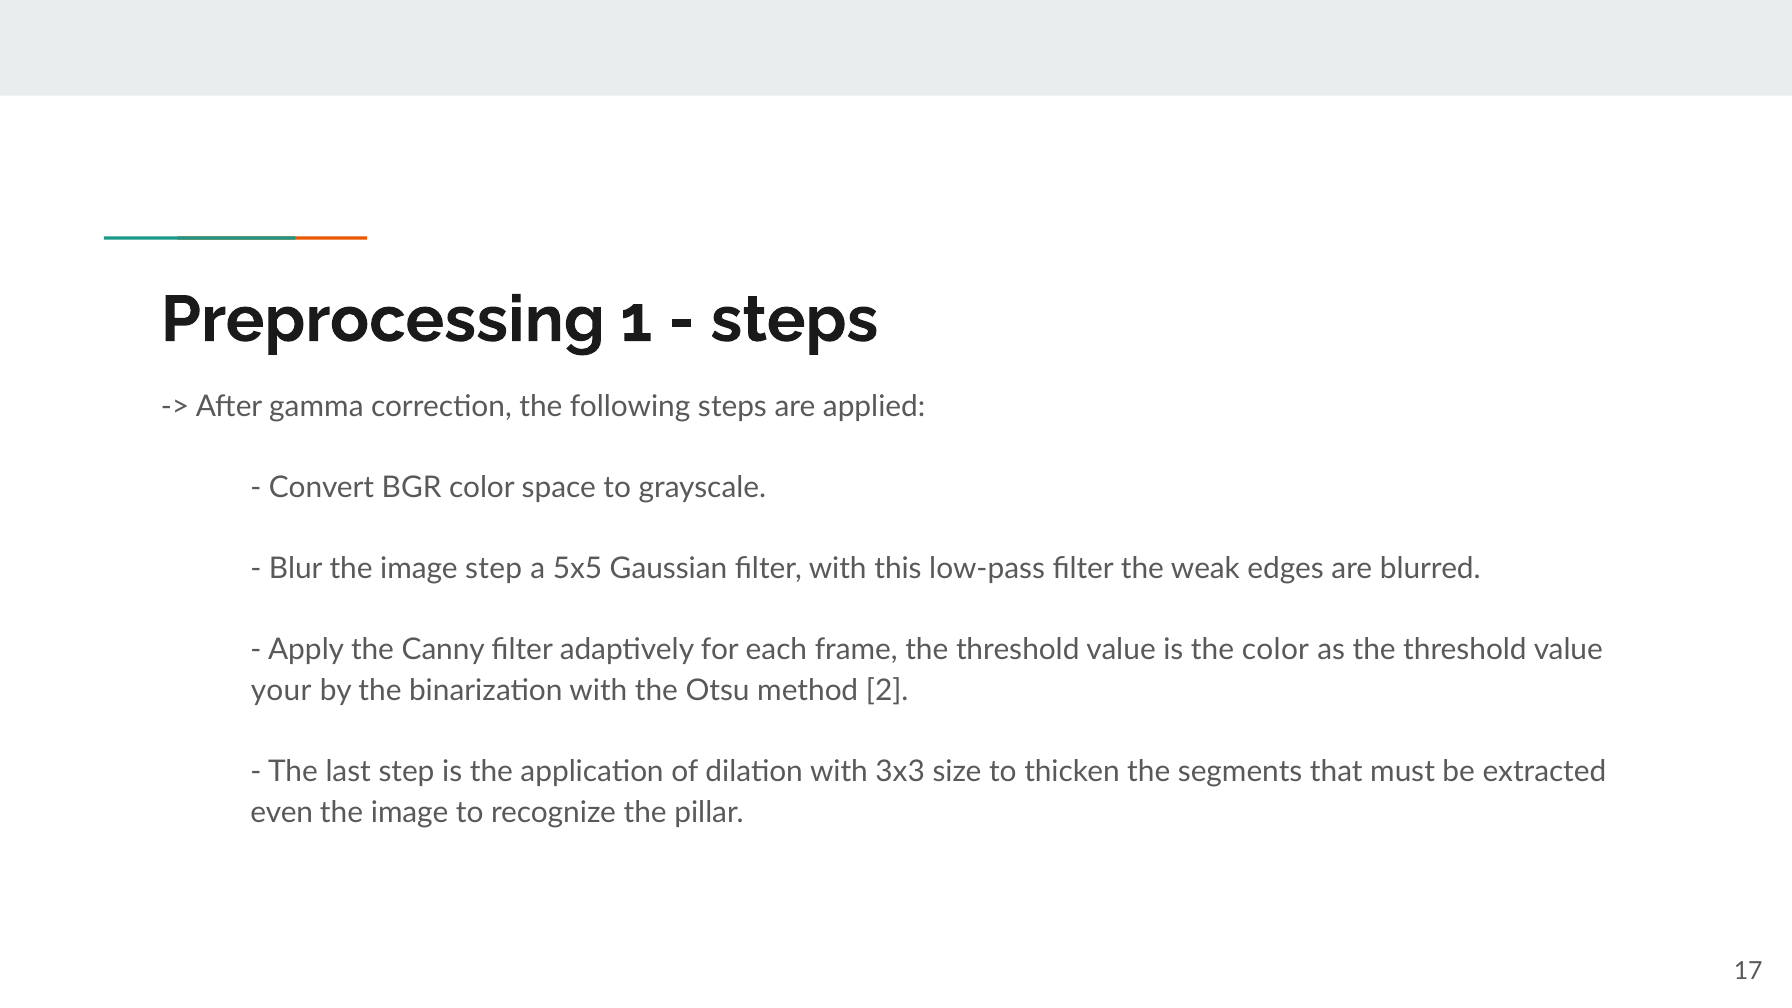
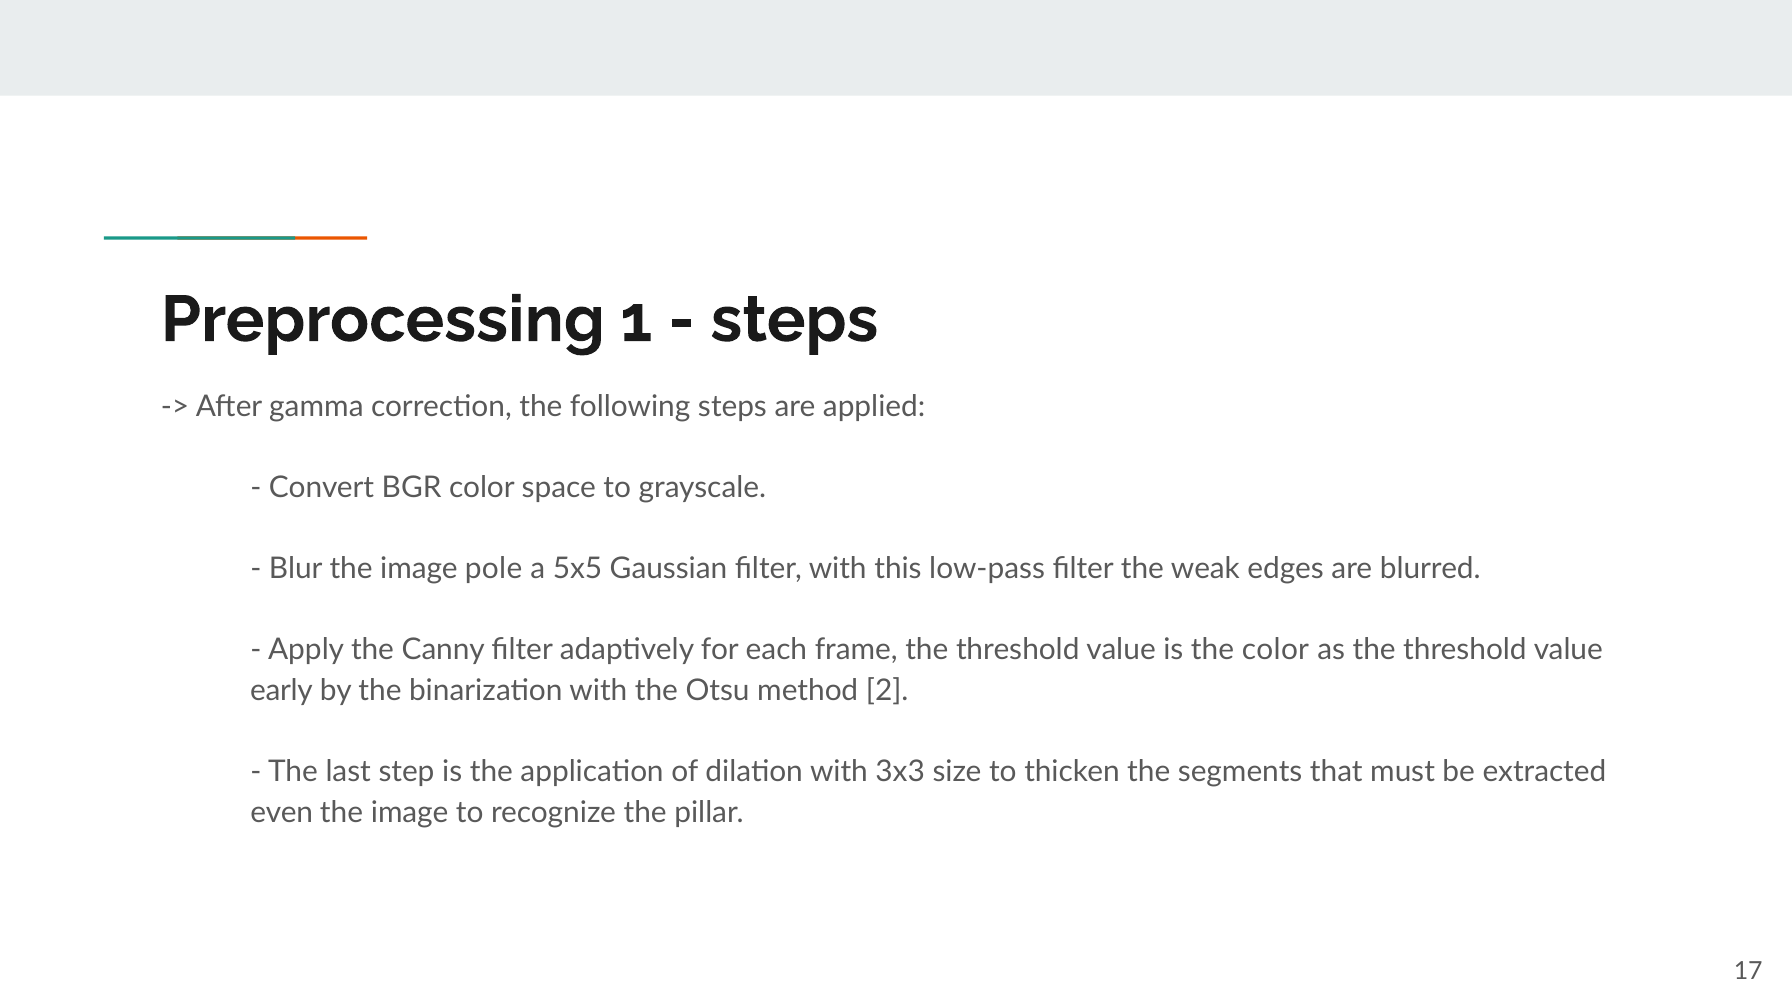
image step: step -> pole (494, 569)
your: your -> early (281, 691)
